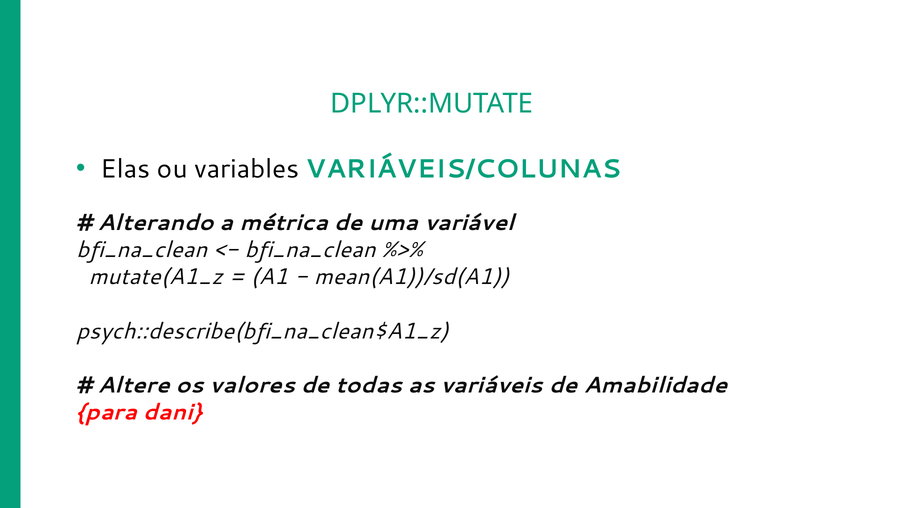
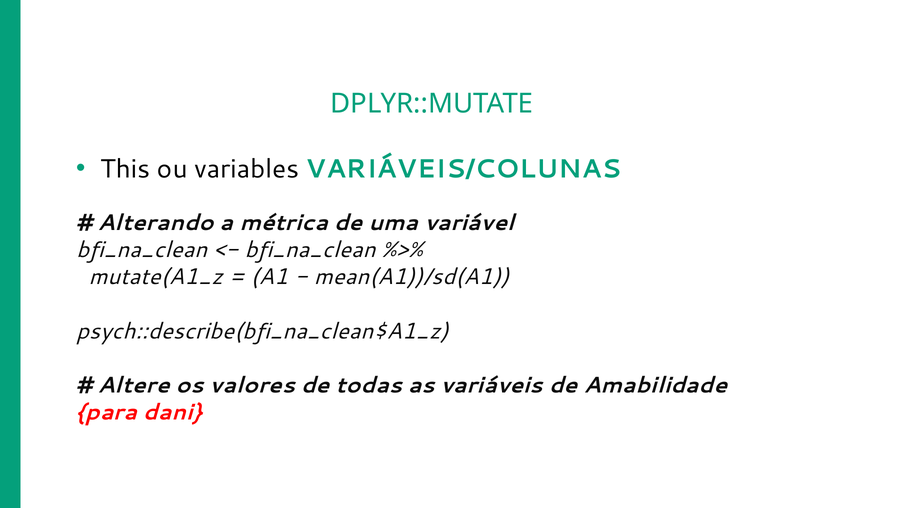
Elas: Elas -> This (125, 169)
